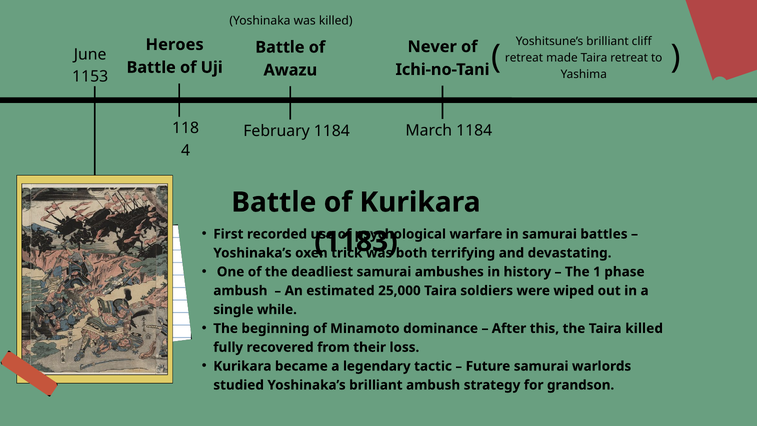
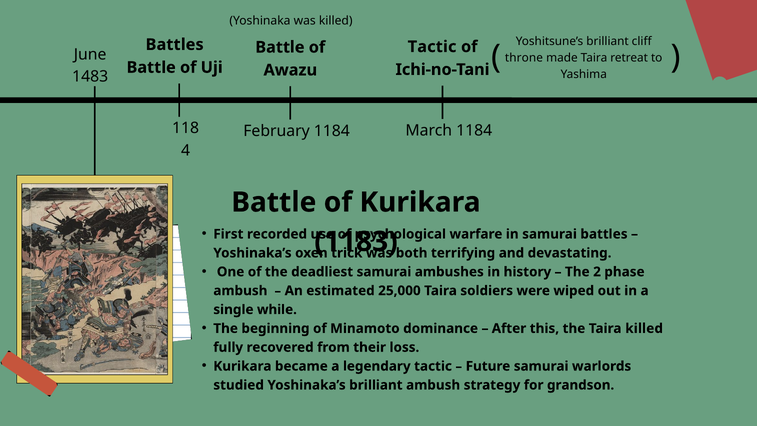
Heroes: Heroes -> Battles (175, 45)
Never: Never -> Tactic (432, 47)
retreat: retreat -> throne (524, 58)
1153: 1153 -> 1483 (90, 77)
1: 1 -> 2 (597, 272)
